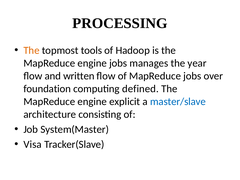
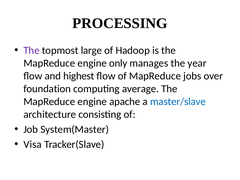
The colour: orange -> purple (31, 50)
tools: tools -> large (91, 50)
engine jobs: jobs -> only (118, 63)
written: written -> highest (79, 76)
defined: defined -> average (140, 89)
explicit: explicit -> apache (125, 102)
